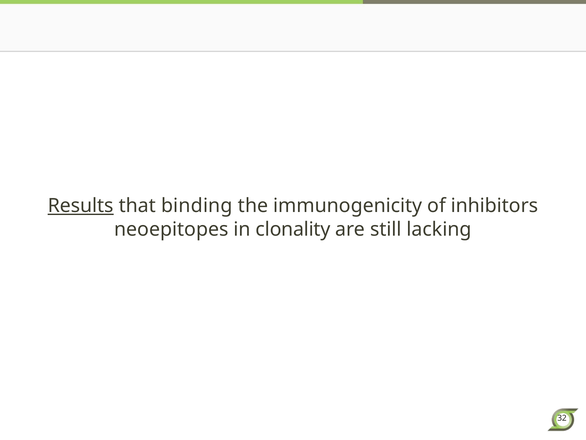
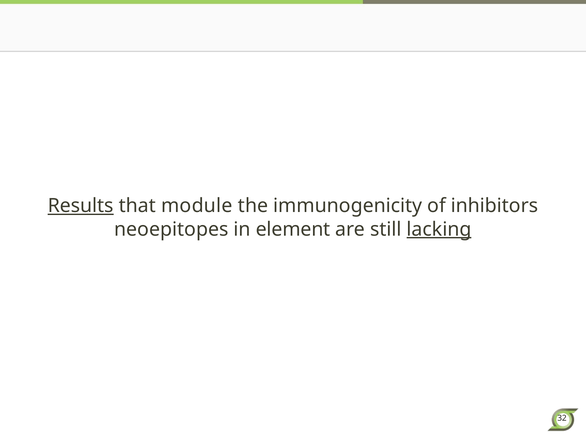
binding: binding -> module (197, 206)
clonality: clonality -> element (293, 229)
lacking underline: none -> present (439, 229)
